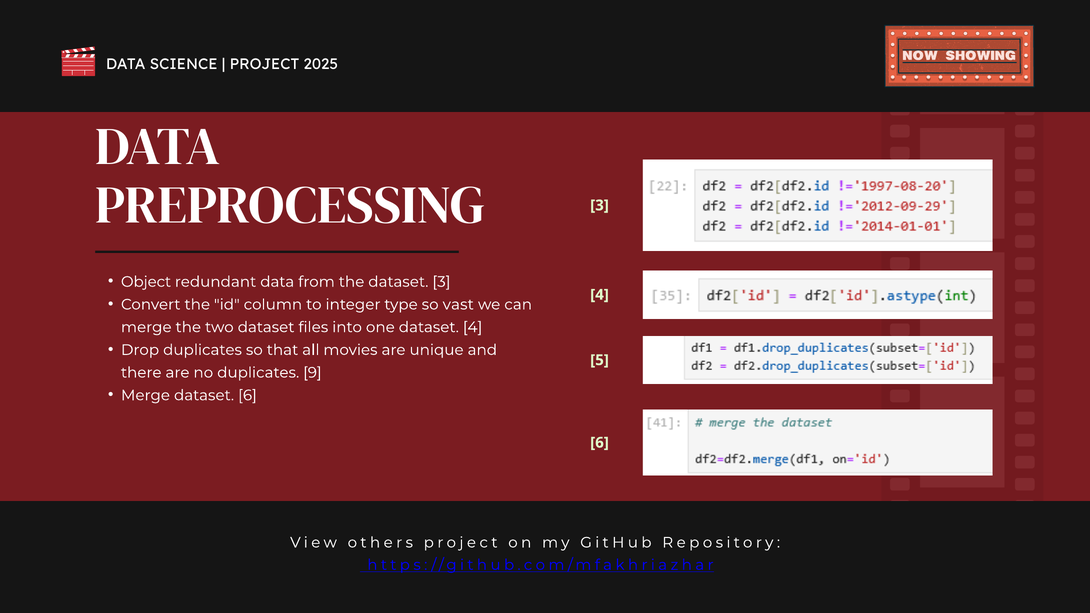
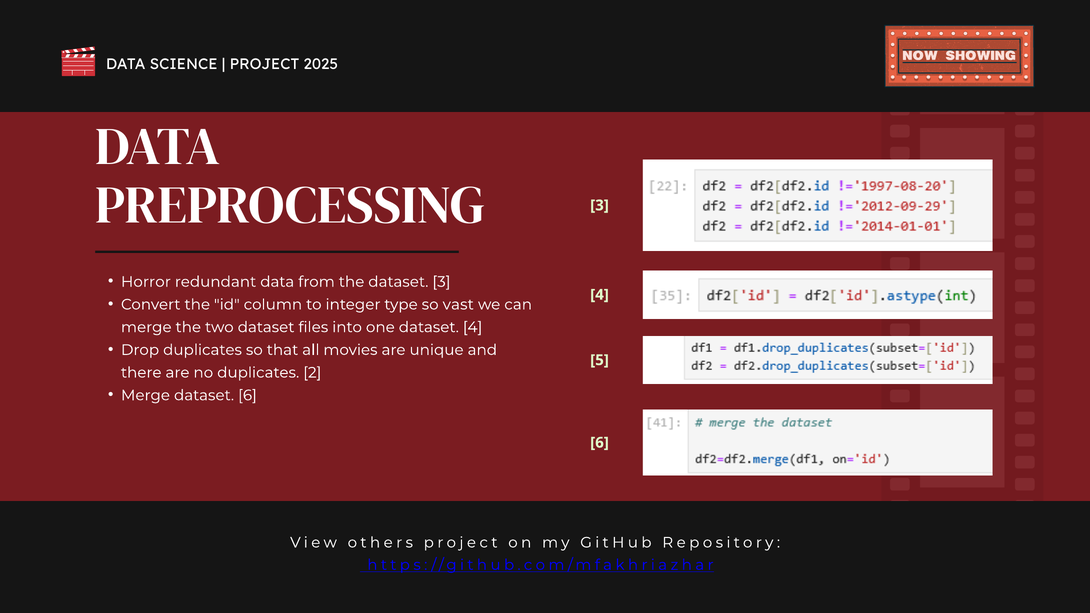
Object: Object -> Horror (146, 282)
9: 9 -> 2 (312, 373)
